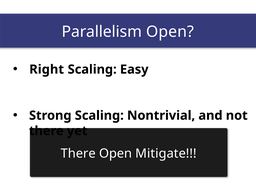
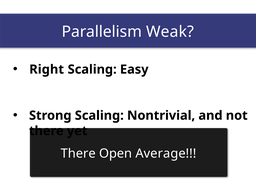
Parallelism Open: Open -> Weak (170, 32)
Mitigate: Mitigate -> Average (166, 153)
